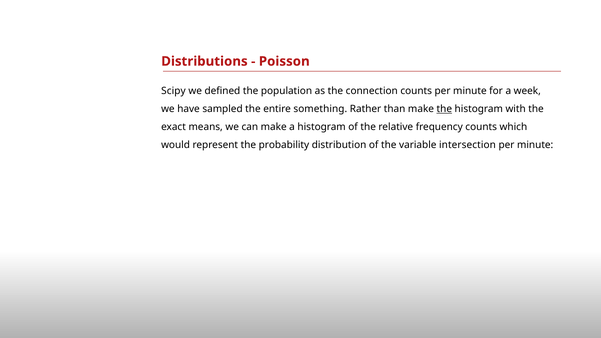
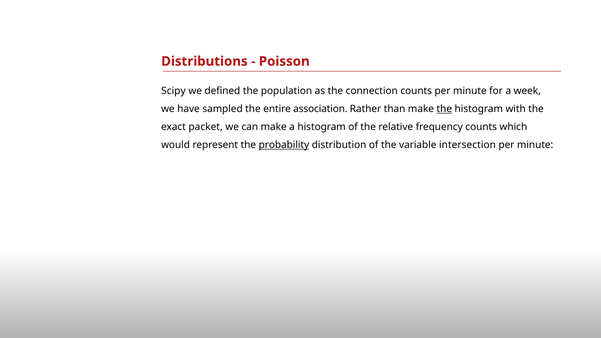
something: something -> association (320, 109)
means: means -> packet (206, 127)
probability underline: none -> present (284, 145)
